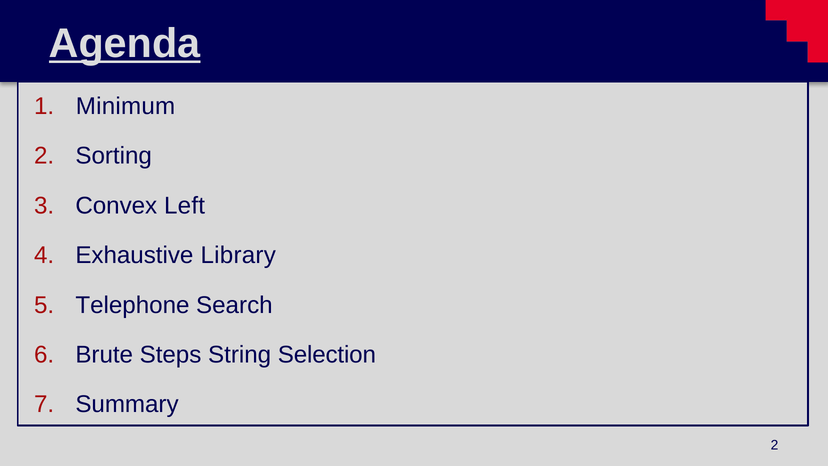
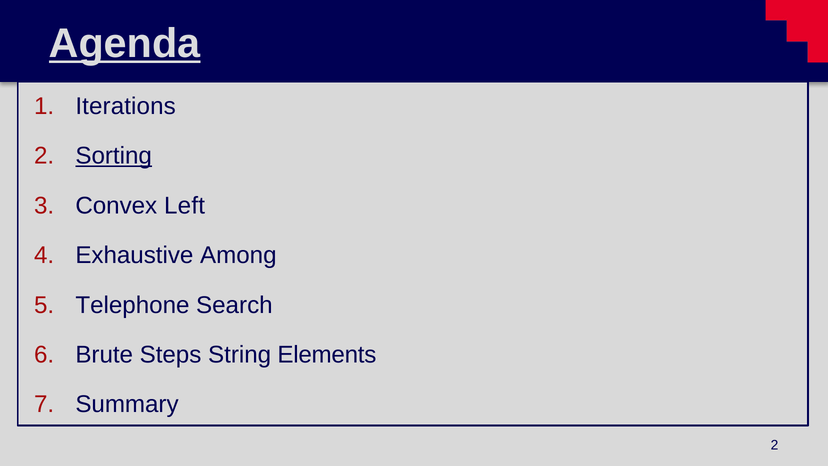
Minimum: Minimum -> Iterations (126, 106)
Sorting underline: none -> present (114, 156)
Library: Library -> Among (238, 255)
Selection: Selection -> Elements (327, 355)
